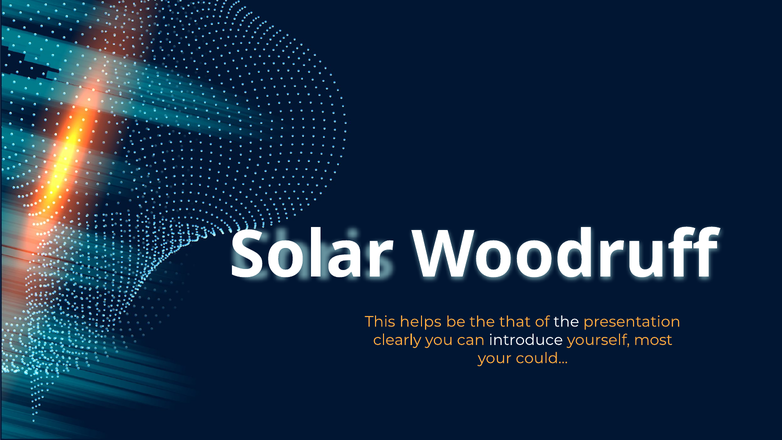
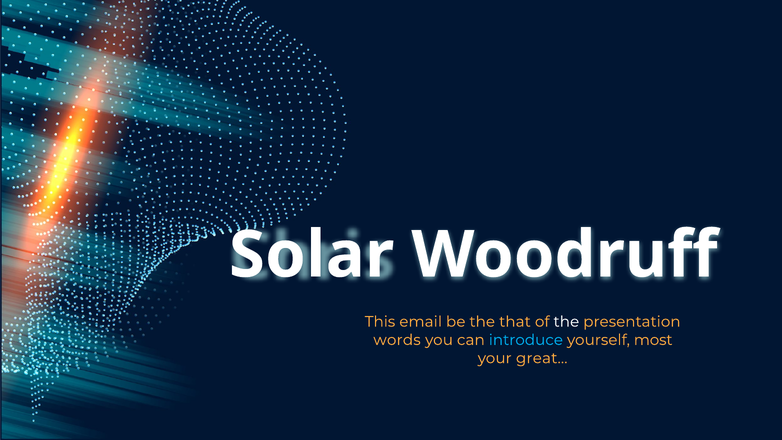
helps: helps -> email (421, 322)
clearly: clearly -> words (397, 340)
introduce colour: white -> light blue (526, 340)
could: could -> great (542, 358)
